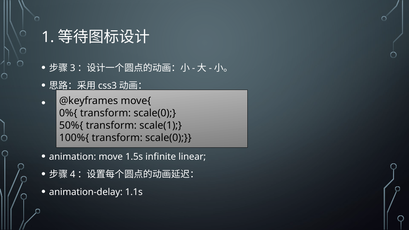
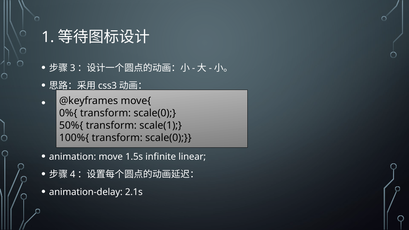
1.1s: 1.1s -> 2.1s (134, 192)
